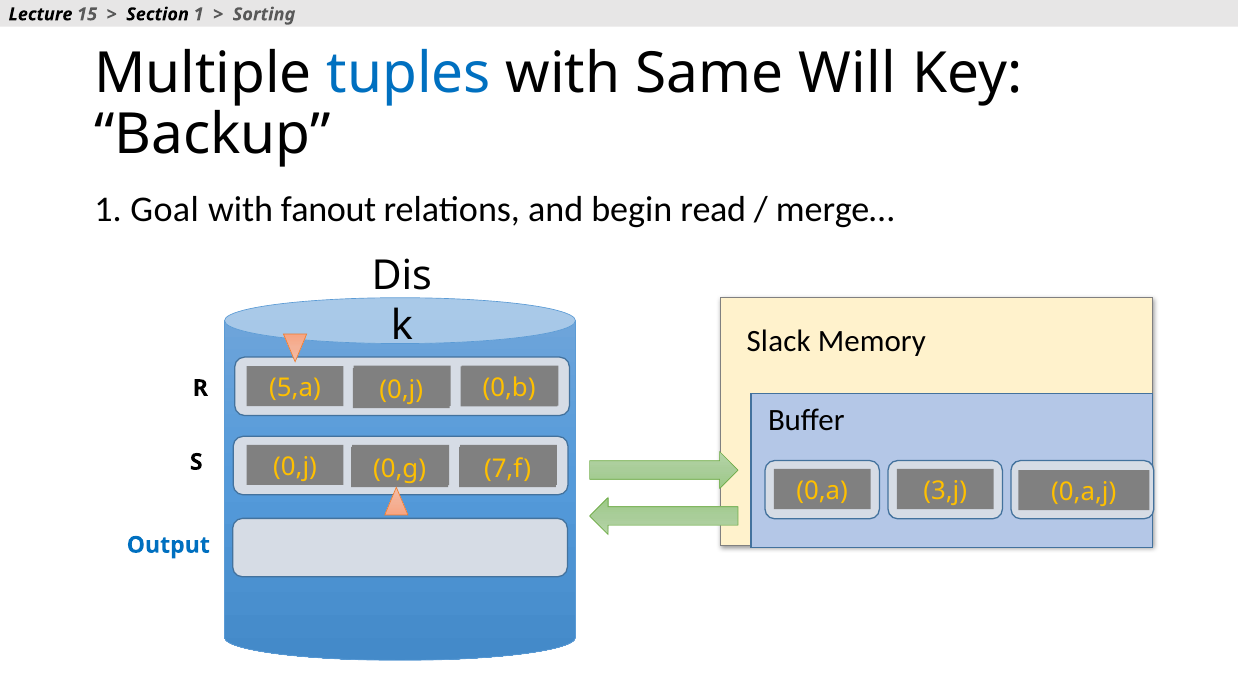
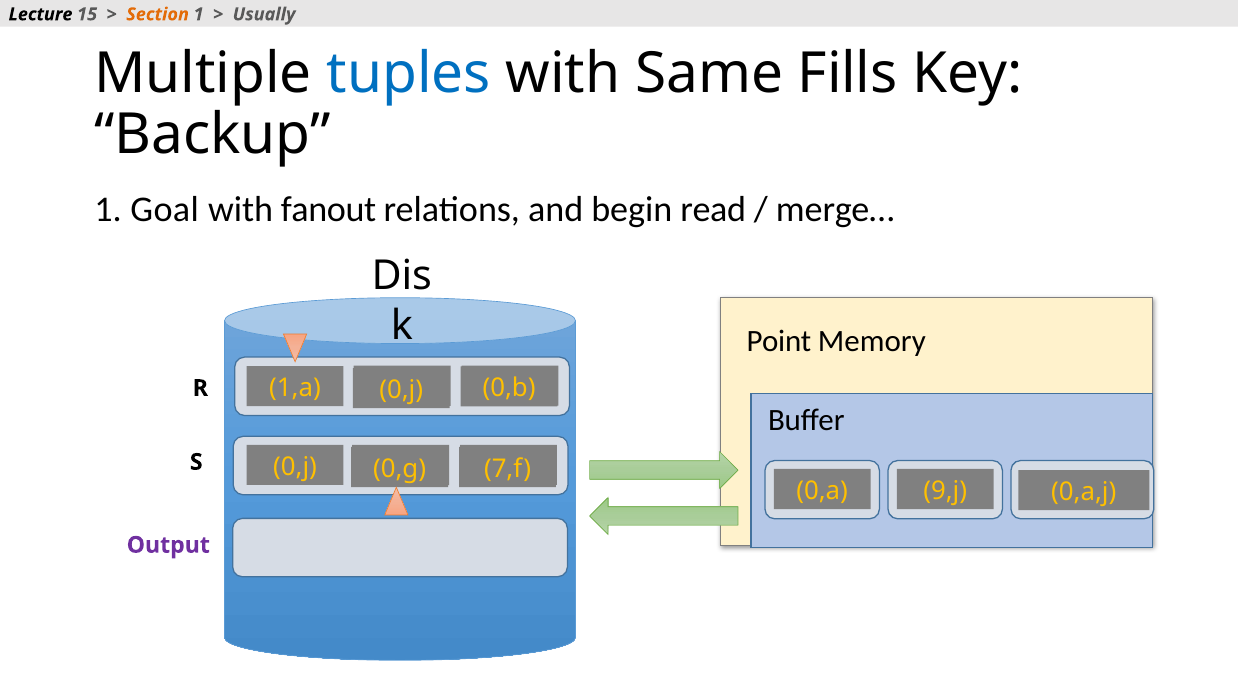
Section colour: black -> orange (158, 14)
Sorting: Sorting -> Usually (264, 14)
Will: Will -> Fills (848, 73)
Slack: Slack -> Point (779, 341)
5,a: 5,a -> 1,a (295, 388)
3,j: 3,j -> 9,j (945, 490)
Output colour: blue -> purple (168, 545)
